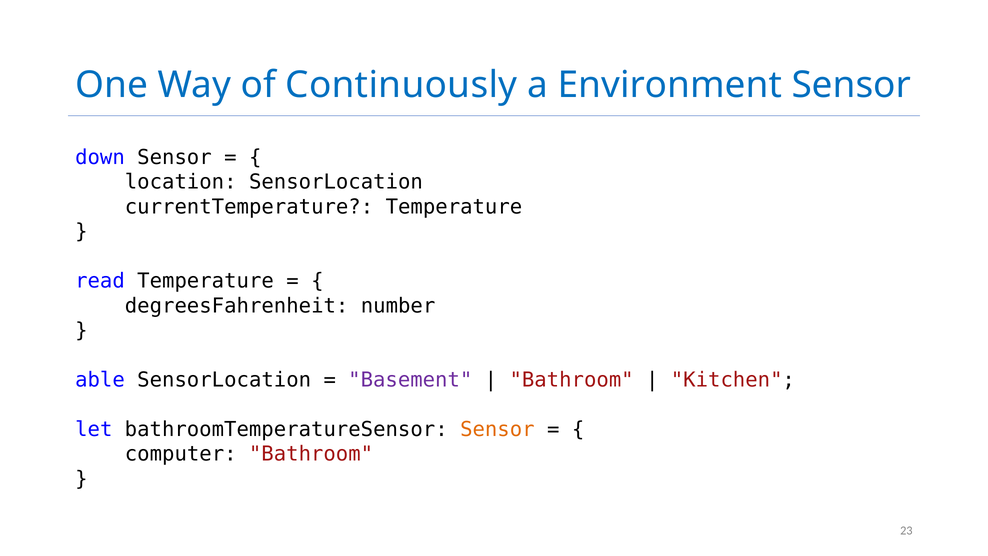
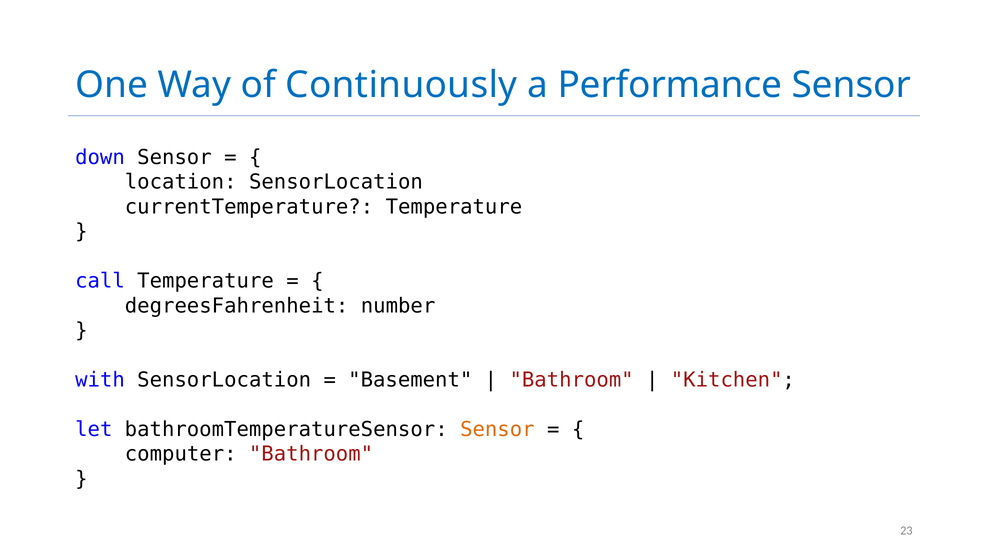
Environment: Environment -> Performance (670, 85)
read: read -> call (100, 281)
able: able -> with (100, 380)
Basement colour: purple -> black (410, 380)
